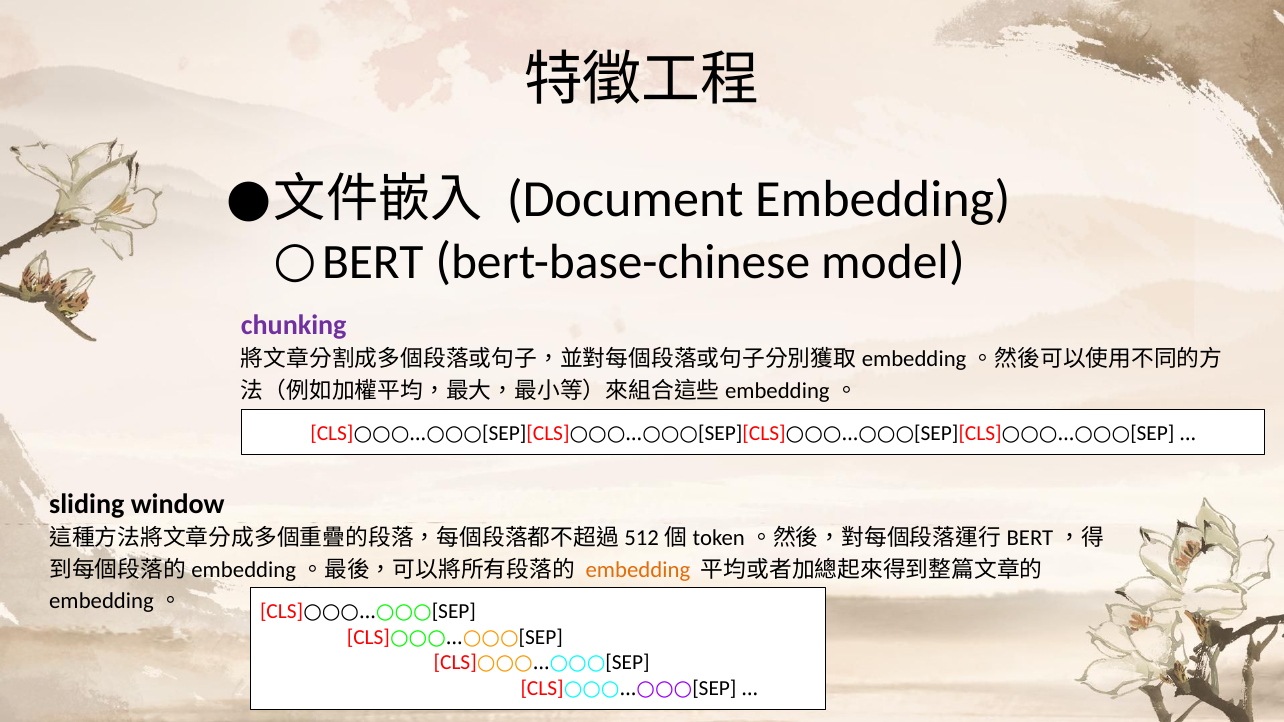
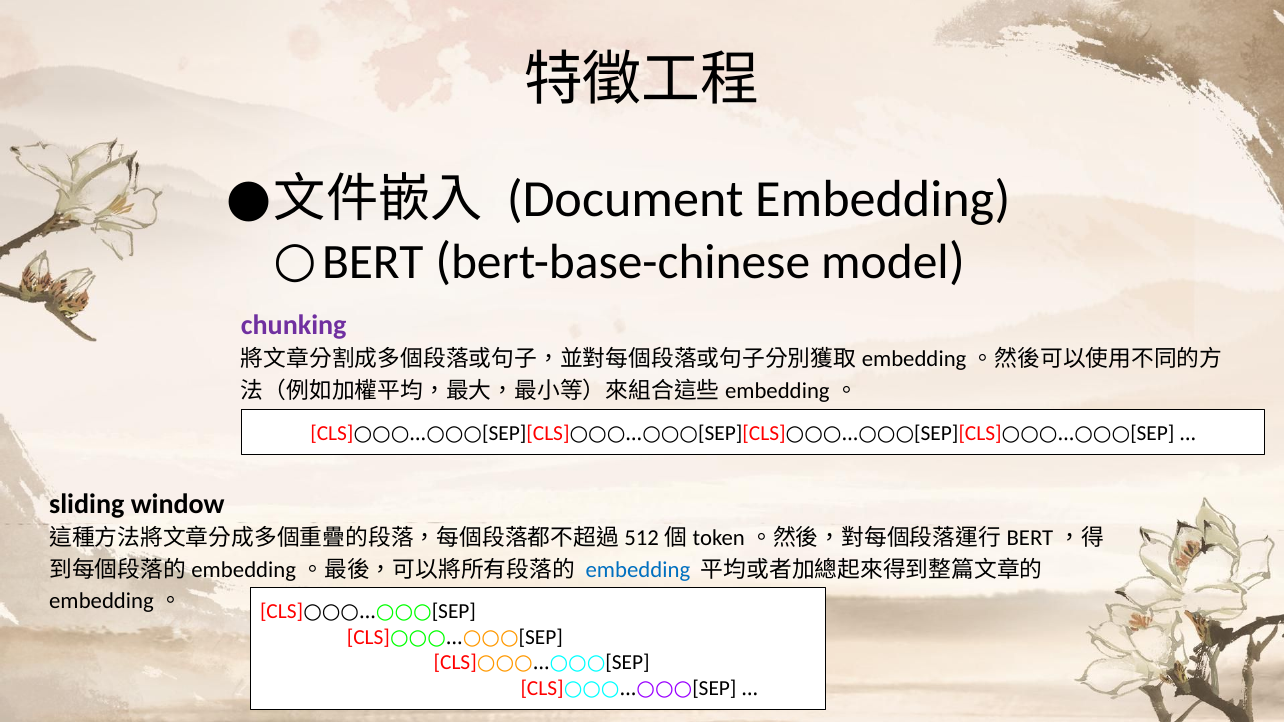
embedding colour: orange -> blue (638, 570)
